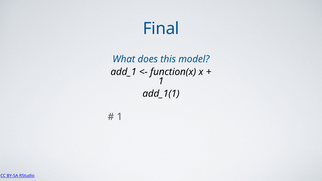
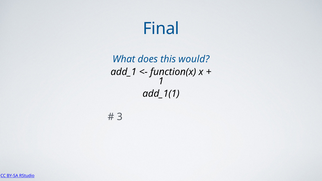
model: model -> would (194, 59)
1: 1 -> 3 (120, 117)
